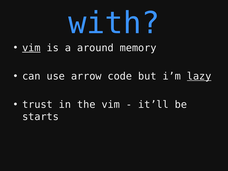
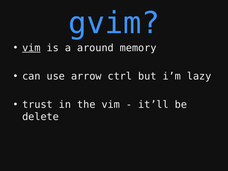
with: with -> gvim (114, 23)
code: code -> ctrl (120, 76)
lazy underline: present -> none (199, 76)
starts: starts -> delete (41, 117)
